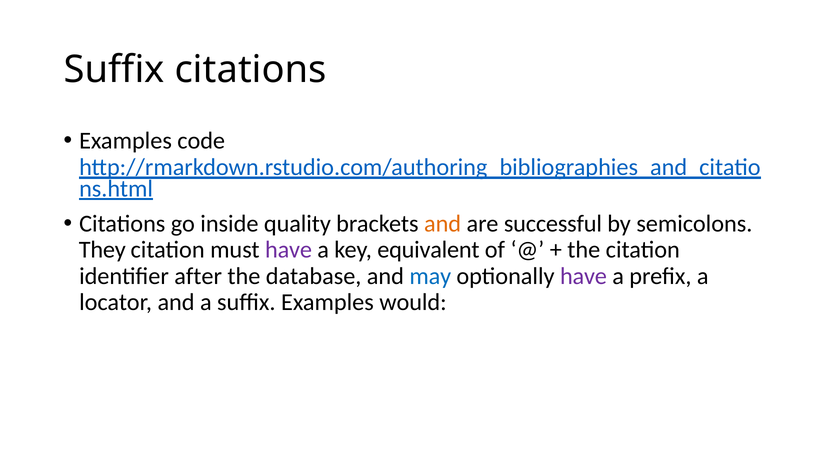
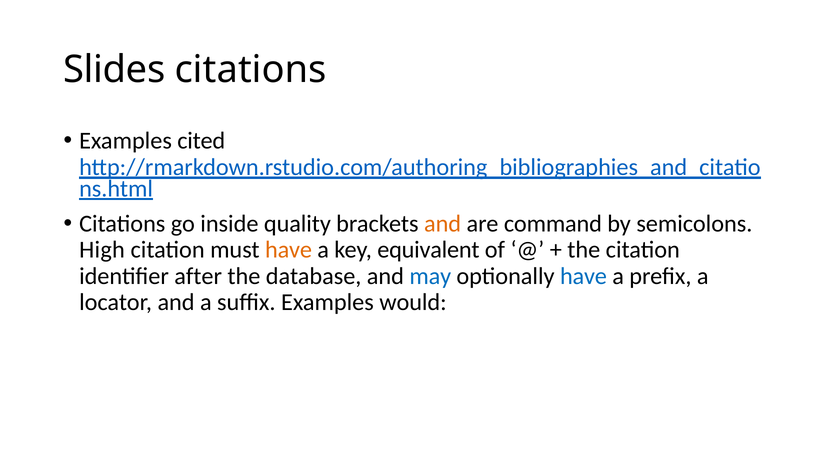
Suffix: Suffix -> Slides (114, 70)
code: code -> cited (201, 141)
successful: successful -> command (553, 224)
They: They -> High (102, 250)
have colour: purple -> orange (289, 250)
have colour: purple -> blue (583, 276)
